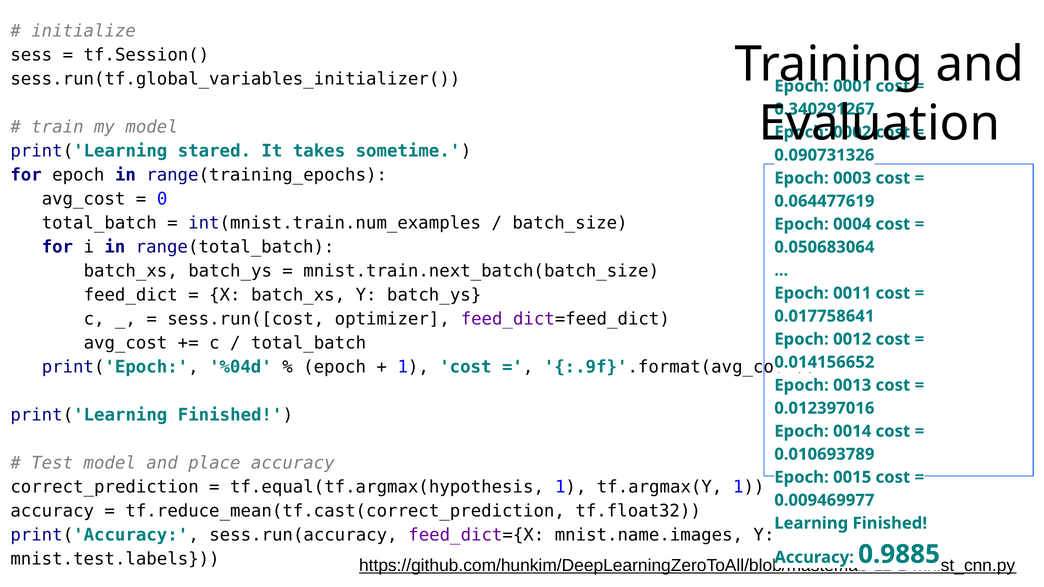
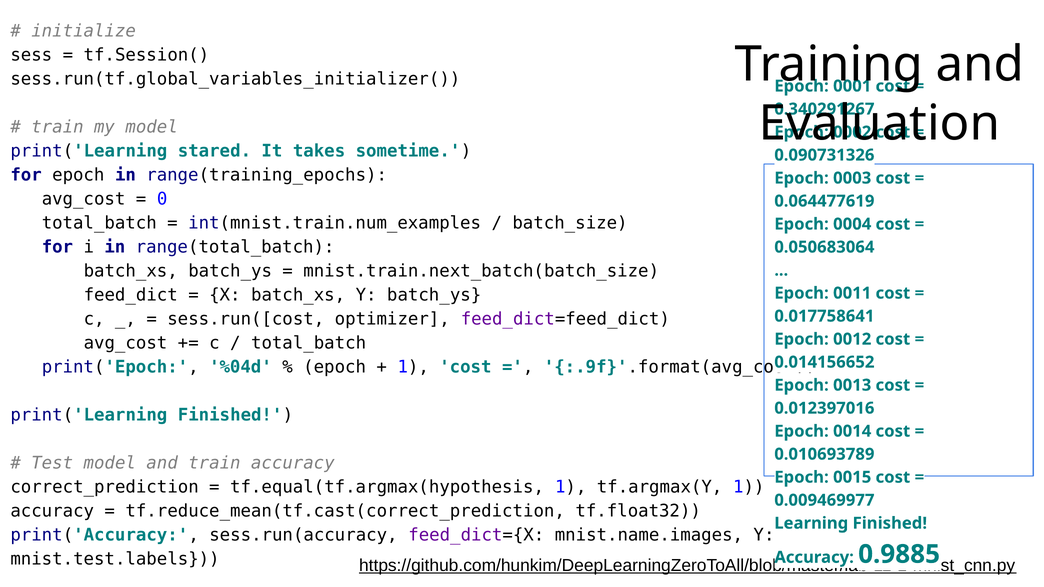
and place: place -> train (214, 463)
